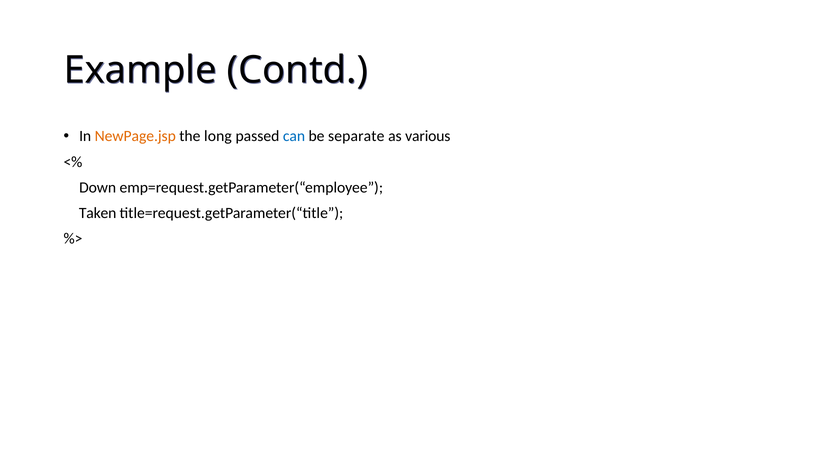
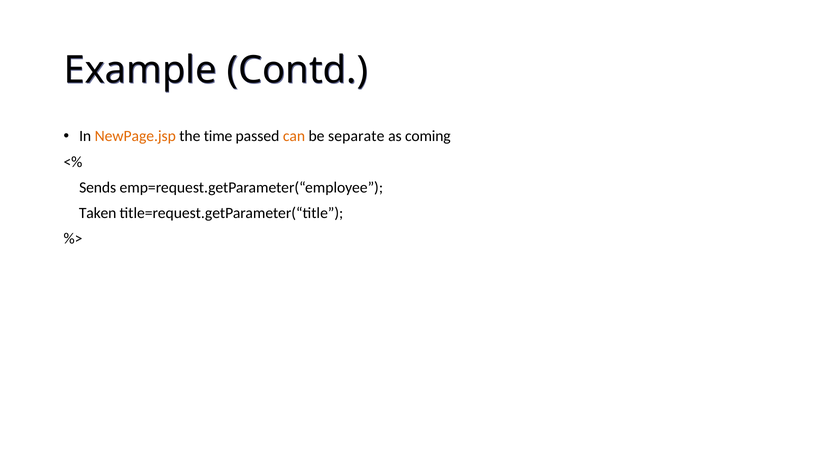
long: long -> time (218, 136)
can colour: blue -> orange (294, 136)
various: various -> coming (428, 136)
Down: Down -> Sends (98, 187)
